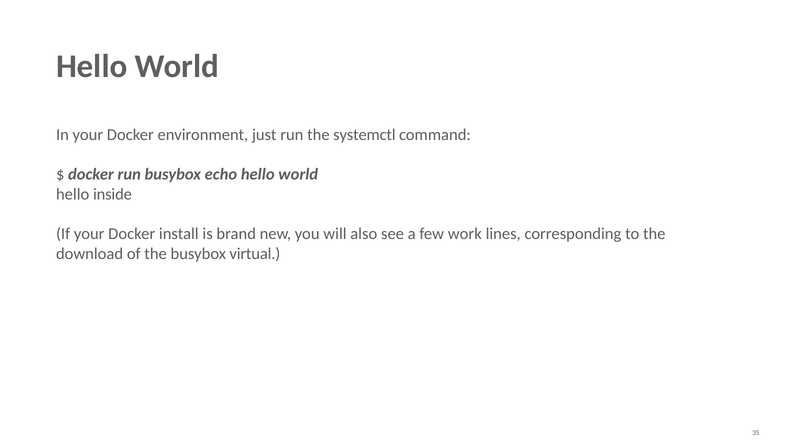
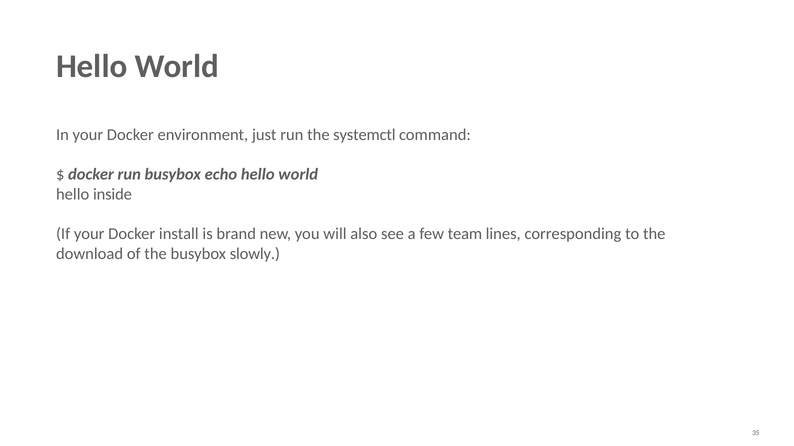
work: work -> team (465, 234)
virtual: virtual -> slowly (255, 254)
